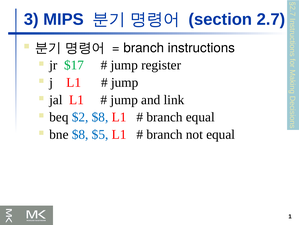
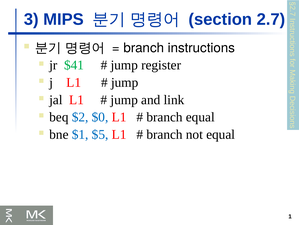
$17: $17 -> $41 (74, 65)
$2 $8: $8 -> $0 (100, 117)
bne $8: $8 -> $1 (80, 134)
